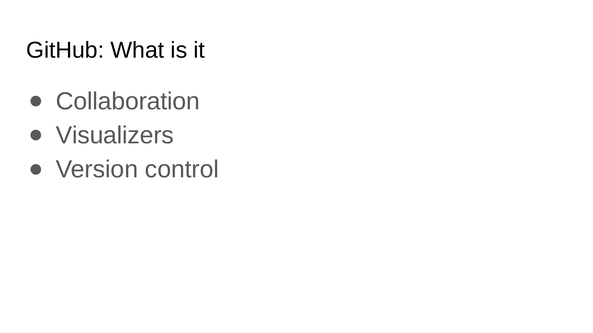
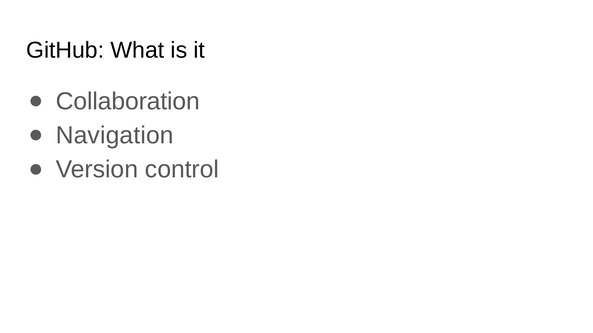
Visualizers: Visualizers -> Navigation (115, 136)
